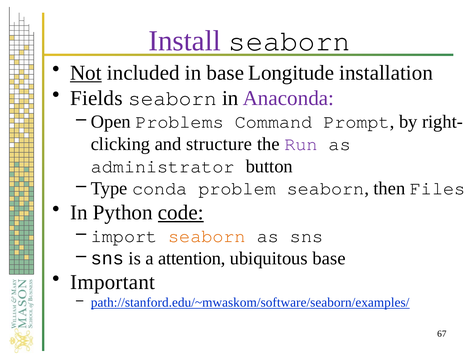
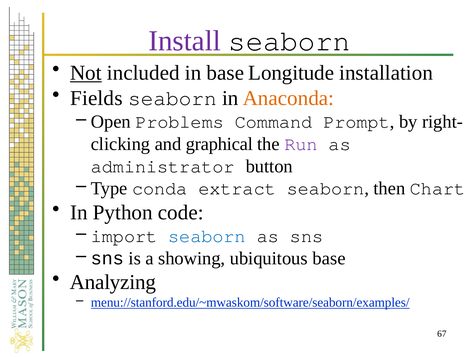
Anaconda colour: purple -> orange (288, 98)
structure: structure -> graphical (219, 144)
problem: problem -> extract (237, 188)
Files: Files -> Chart (438, 188)
code underline: present -> none (181, 212)
seaborn colour: orange -> blue (207, 236)
attention: attention -> showing (192, 258)
Important: Important -> Analyzing (113, 282)
path://stanford.edu/~mwaskom/software/seaborn/examples/: path://stanford.edu/~mwaskom/software/seaborn/examples/ -> menu://stanford.edu/~mwaskom/software/seaborn/examples/ (250, 302)
